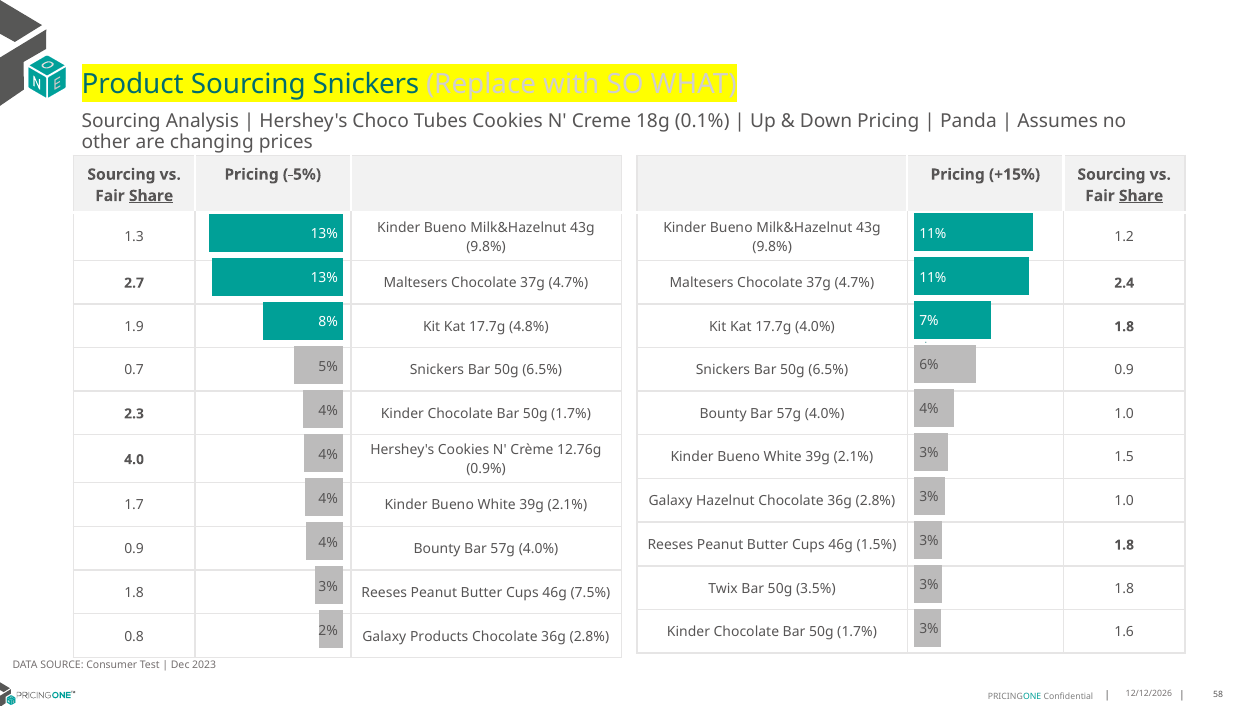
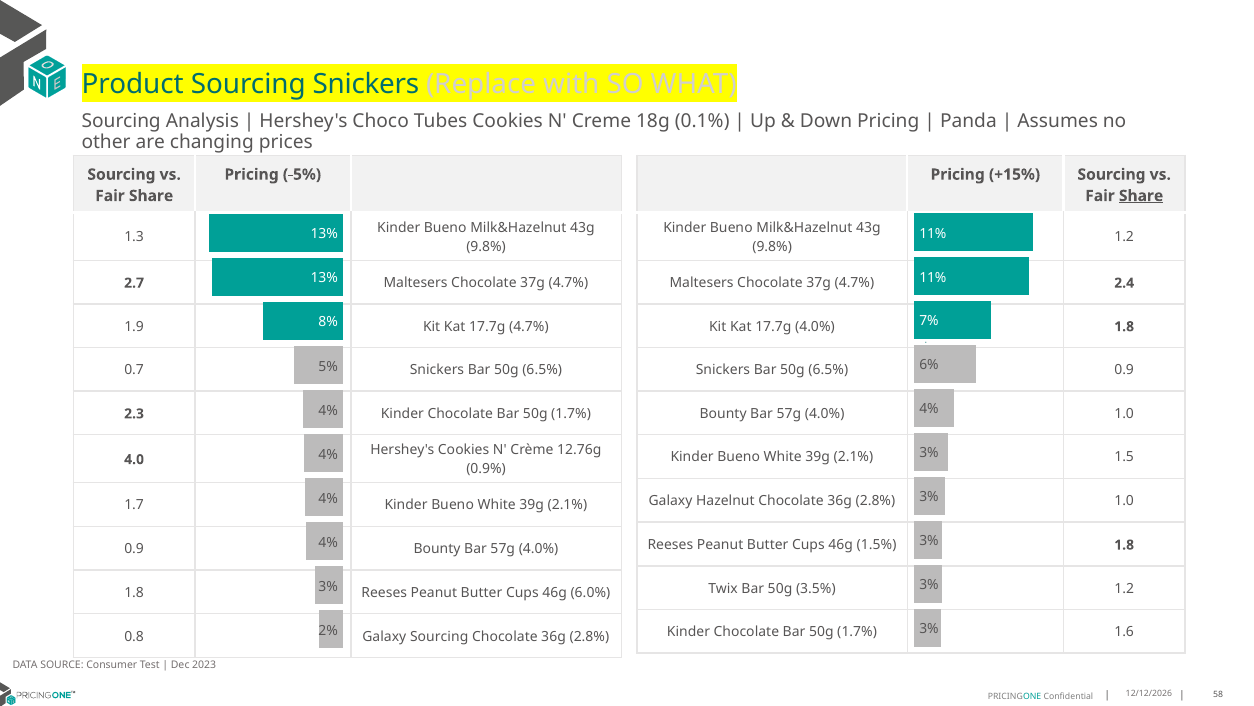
Share underline: present -> none (151, 196)
17.7g 4.8%: 4.8% -> 4.7% (529, 326)
3.5% 1.8: 1.8 -> 1.2 (1124, 588)
7.5%: 7.5% -> 6.0% (590, 592)
Galaxy Products: Products -> Sourcing (439, 636)
